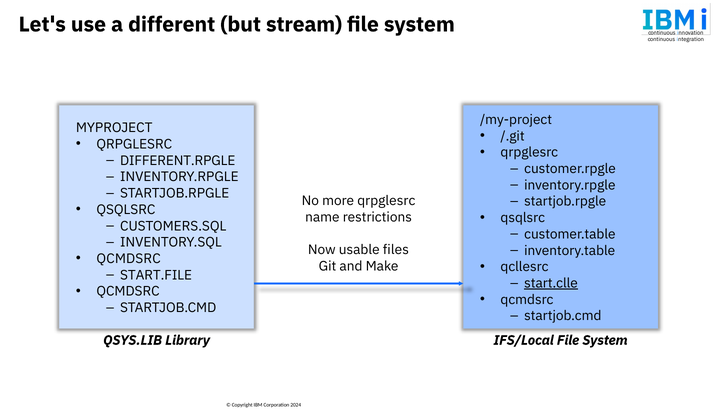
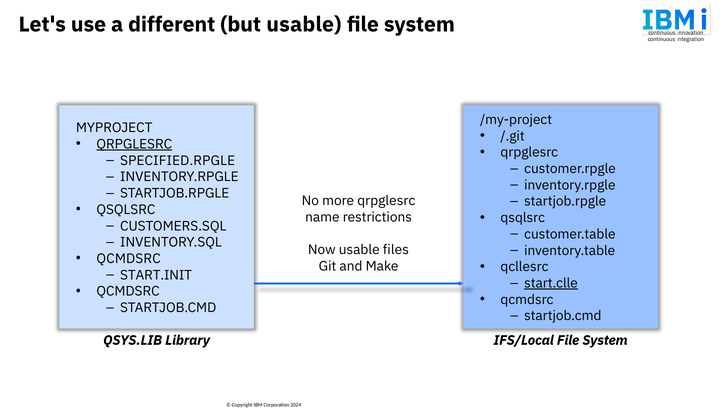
but stream: stream -> usable (304, 24)
QRPGLESRC underline: none -> present (134, 144)
DIFFERENT.RPGLE: DIFFERENT.RPGLE -> SPECIFIED.RPGLE (178, 161)
START.FILE: START.FILE -> START.INIT (156, 275)
